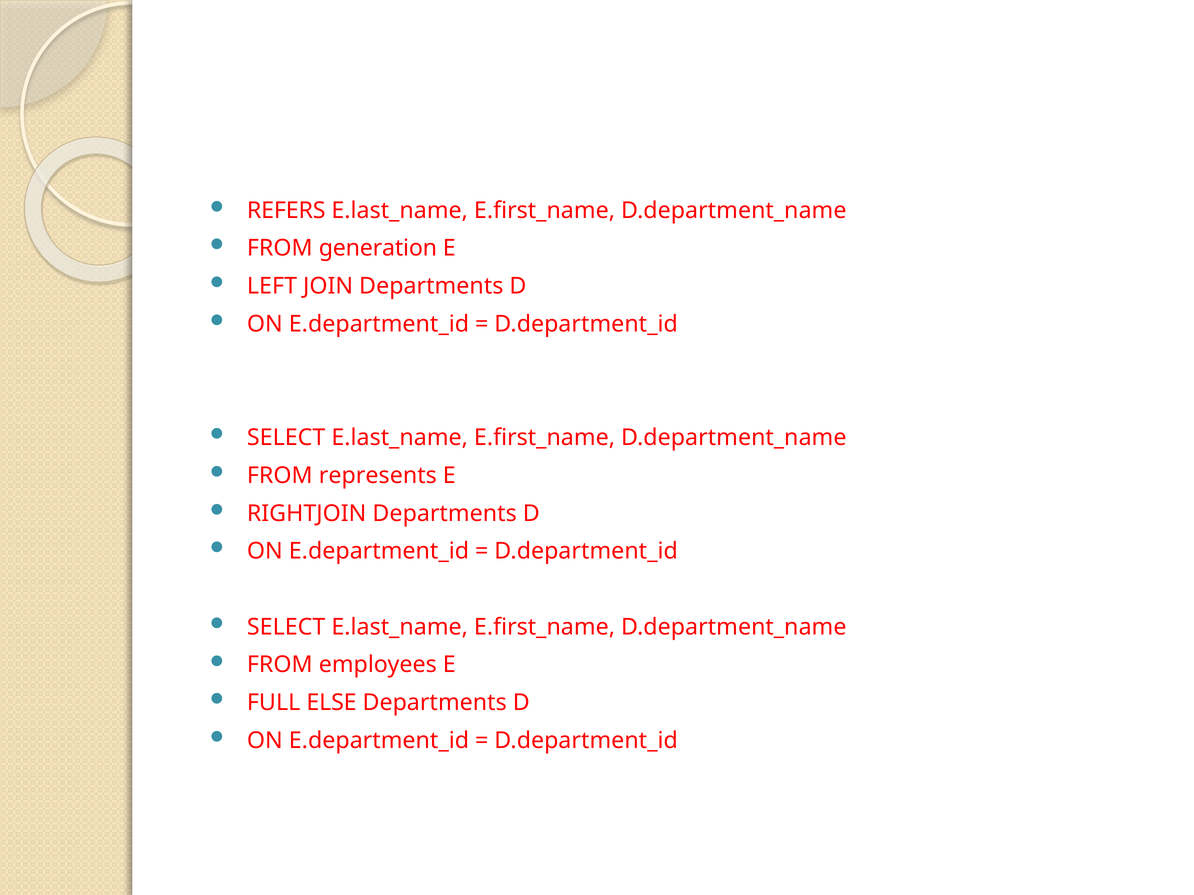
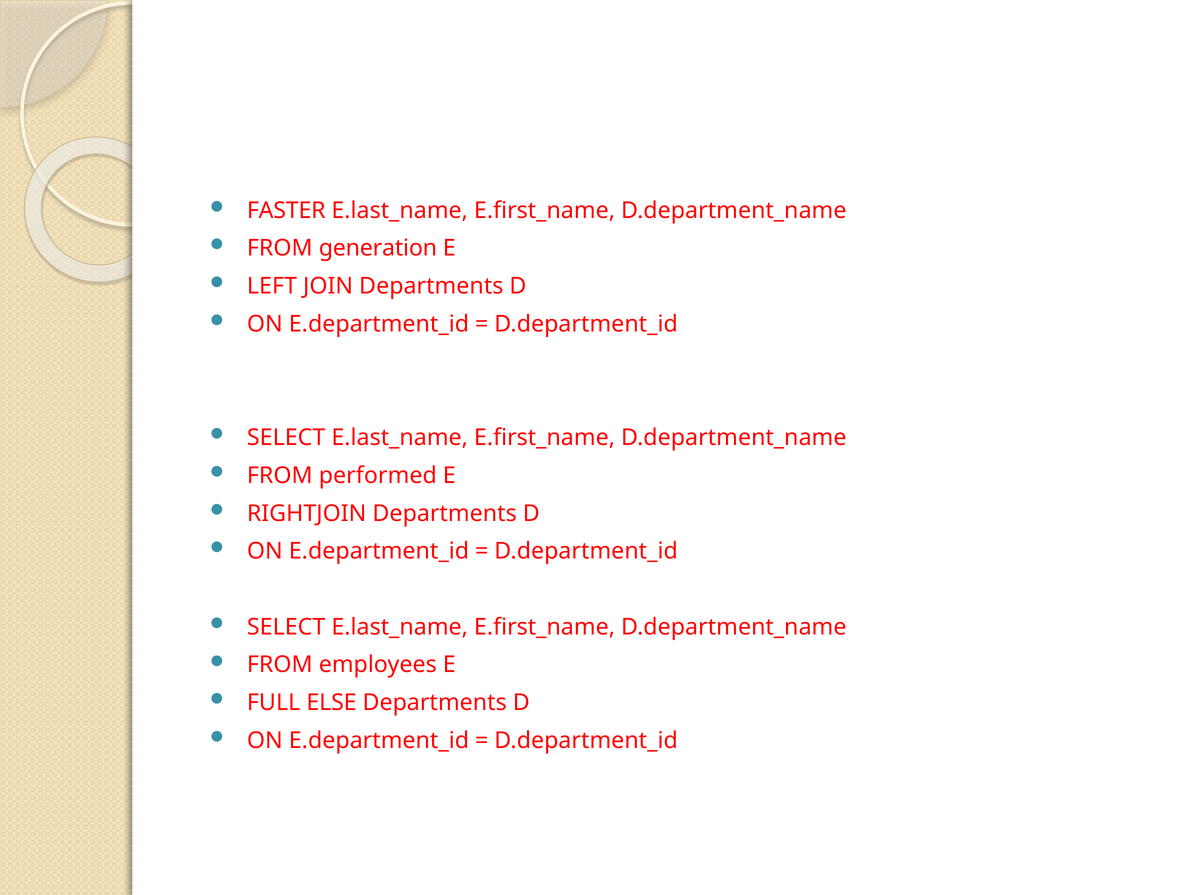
REFERS: REFERS -> FASTER (286, 211)
represents: represents -> performed (378, 476)
